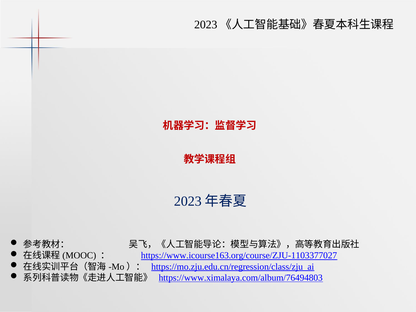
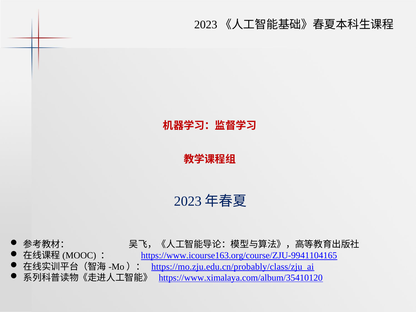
https://www.icourse163.org/course/ZJU-1103377027: https://www.icourse163.org/course/ZJU-1103377027 -> https://www.icourse163.org/course/ZJU-9941104165 (239, 256)
https://mo.zju.edu.cn/regression/class/zju_ai: https://mo.zju.edu.cn/regression/class/zju_ai -> https://mo.zju.edu.cn/probably/class/zju_ai (233, 267)
https://www.ximalaya.com/album/76494803: https://www.ximalaya.com/album/76494803 -> https://www.ximalaya.com/album/35410120 (241, 278)
